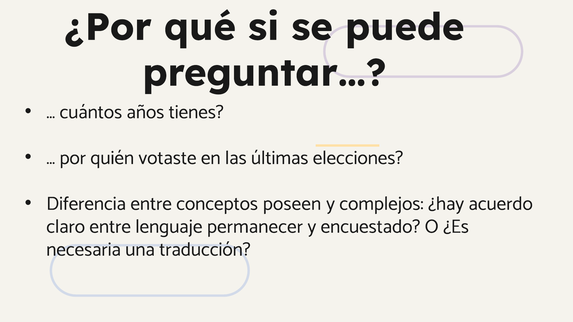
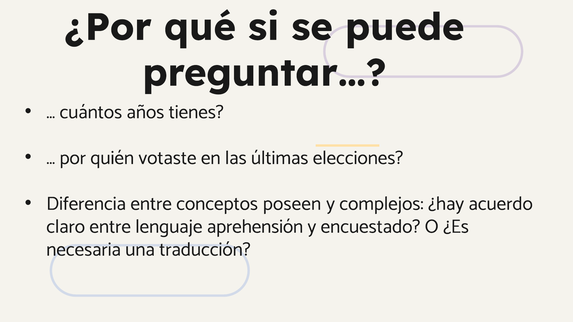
permanecer: permanecer -> aprehensión (255, 227)
